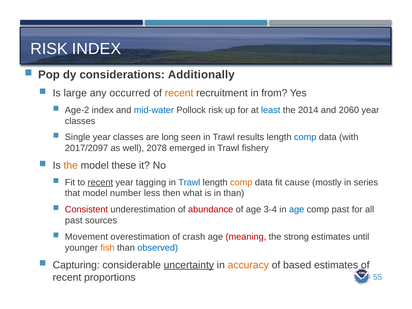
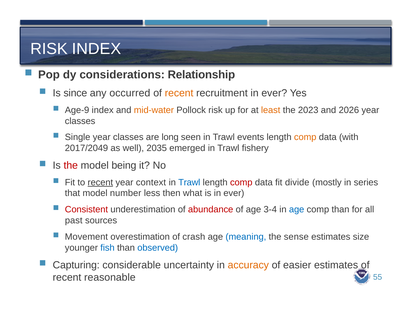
Additionally: Additionally -> Relationship (201, 75)
large: large -> since (75, 93)
recruitment in from: from -> ever (274, 93)
Age-2: Age-2 -> Age-9 (77, 110)
mid-water colour: blue -> orange (154, 110)
least colour: blue -> orange (271, 110)
2014: 2014 -> 2023 (308, 110)
2060: 2060 -> 2026 (349, 110)
results: results -> events (251, 137)
comp colour: blue -> orange (305, 137)
2017/2097: 2017/2097 -> 2017/2049 (86, 148)
2078: 2078 -> 2035 (157, 148)
the colour: orange -> red (71, 165)
these: these -> being (124, 165)
tagging: tagging -> context (151, 182)
comp colour: orange -> red (241, 182)
cause: cause -> divide (297, 182)
is in than: than -> ever (234, 193)
comp past: past -> than (340, 210)
meaning colour: red -> blue (246, 237)
strong: strong -> sense (296, 237)
until: until -> size (361, 237)
fish colour: orange -> blue (107, 248)
uncertainty underline: present -> none (189, 265)
based: based -> easier (297, 265)
proportions: proportions -> reasonable (110, 277)
